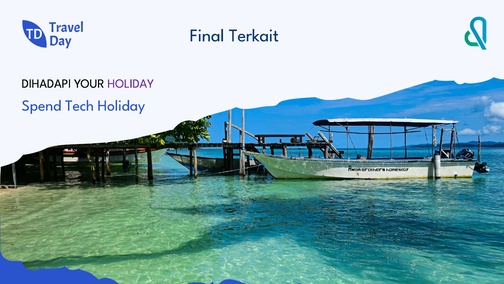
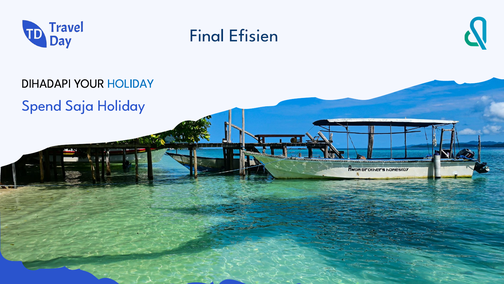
Terkait: Terkait -> Efisien (254, 35)
HOLIDAY colour: purple -> blue (131, 83)
Tech: Tech -> Saja (79, 105)
